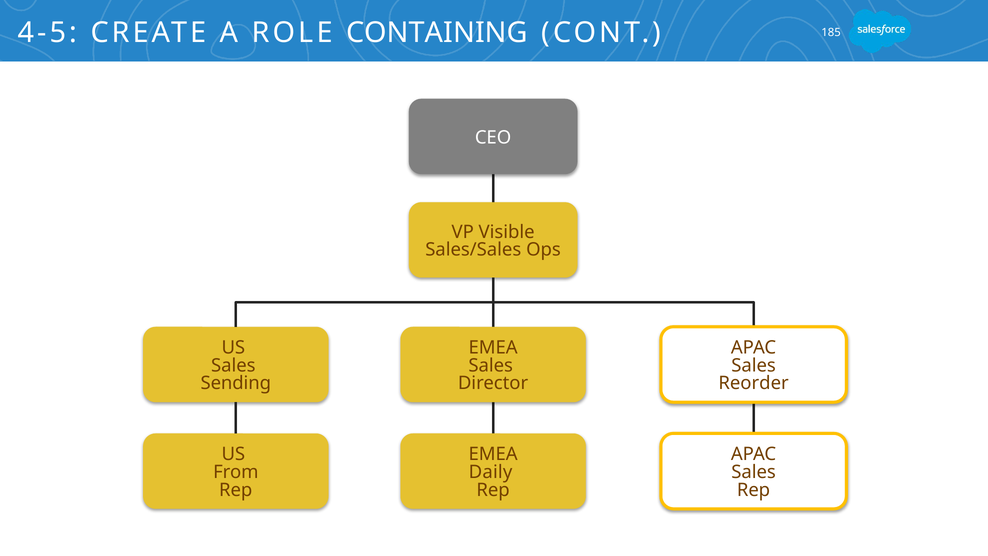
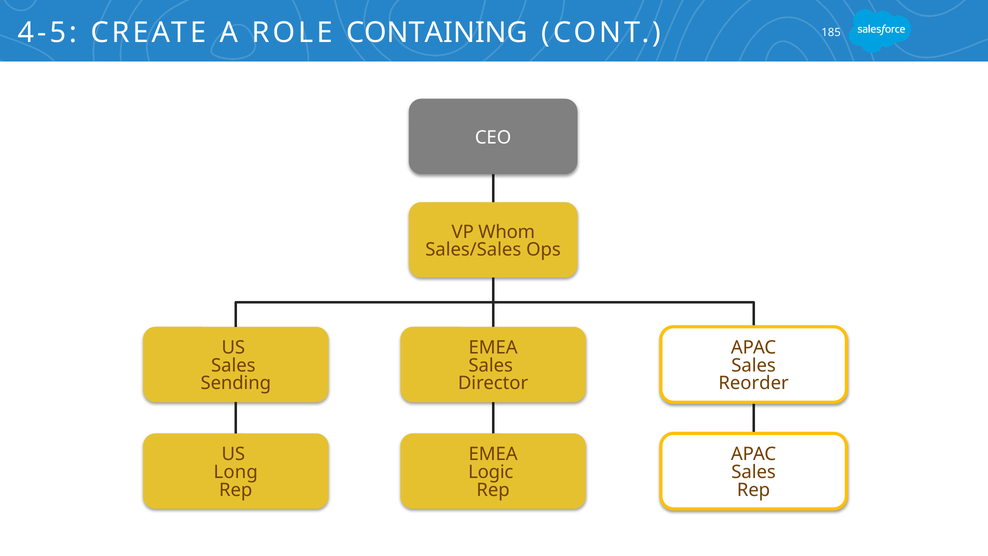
Visible: Visible -> Whom (507, 232)
From: From -> Long (236, 472)
Daily: Daily -> Logic (491, 472)
